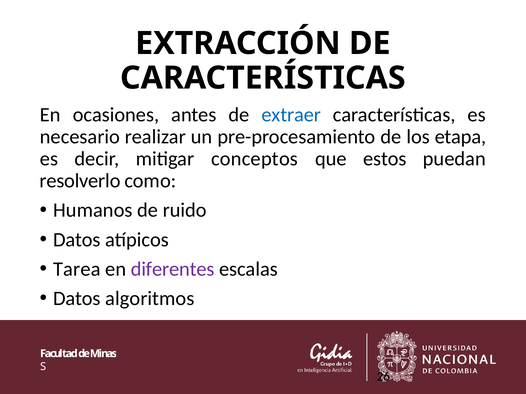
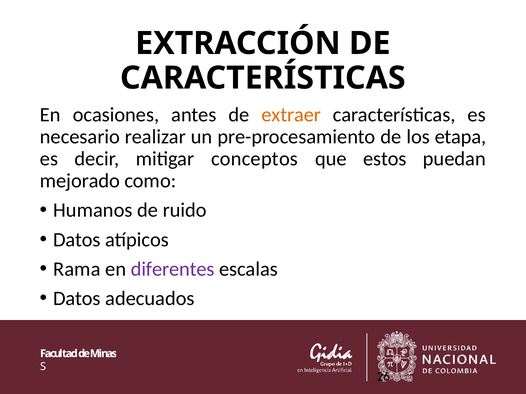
extraer colour: blue -> orange (291, 115)
resolverlo: resolverlo -> mejorado (80, 181)
Tarea: Tarea -> Rama (77, 269)
algoritmos: algoritmos -> adecuados (150, 299)
